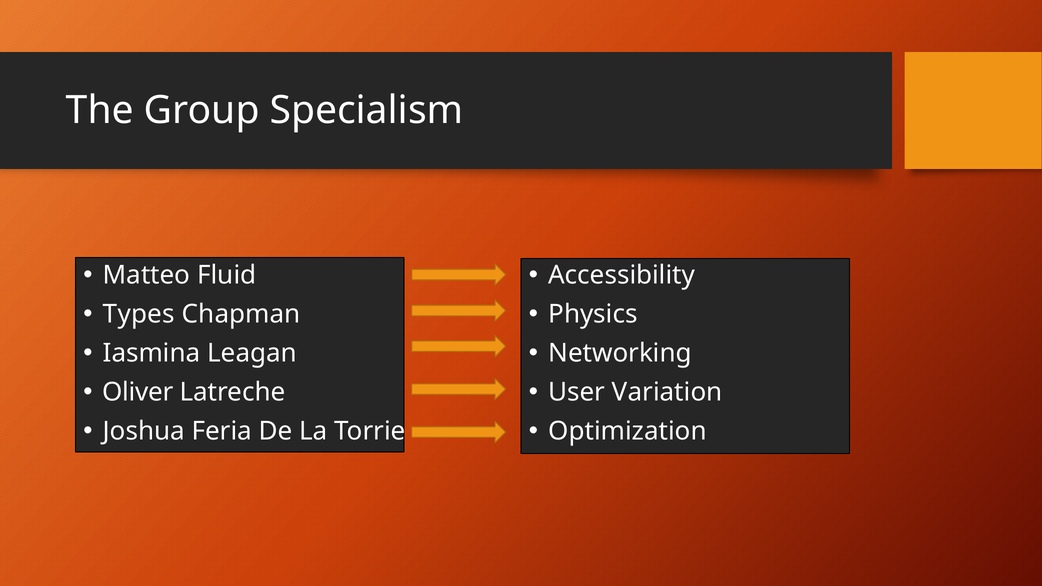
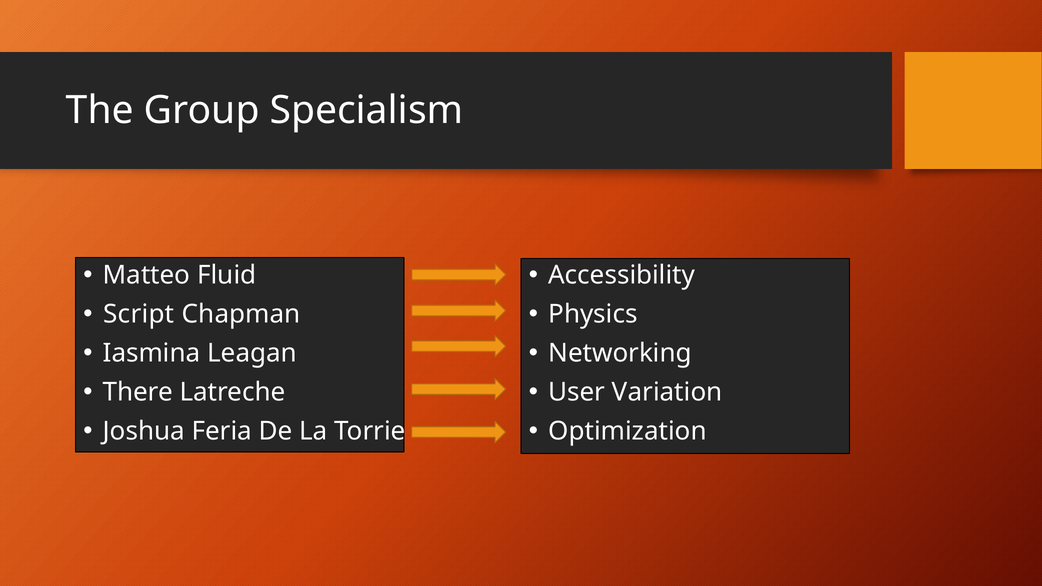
Types: Types -> Script (139, 314)
Oliver: Oliver -> There (138, 392)
